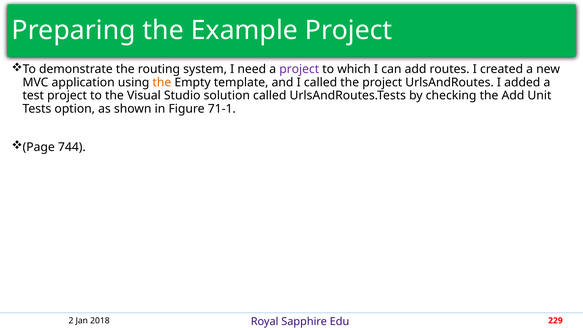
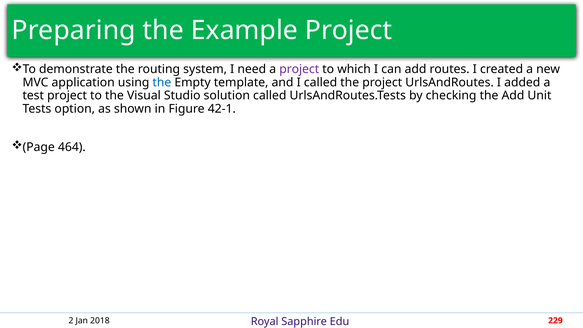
the colour: orange -> blue (162, 82)
71-1: 71-1 -> 42-1 (222, 109)
744: 744 -> 464 (72, 147)
